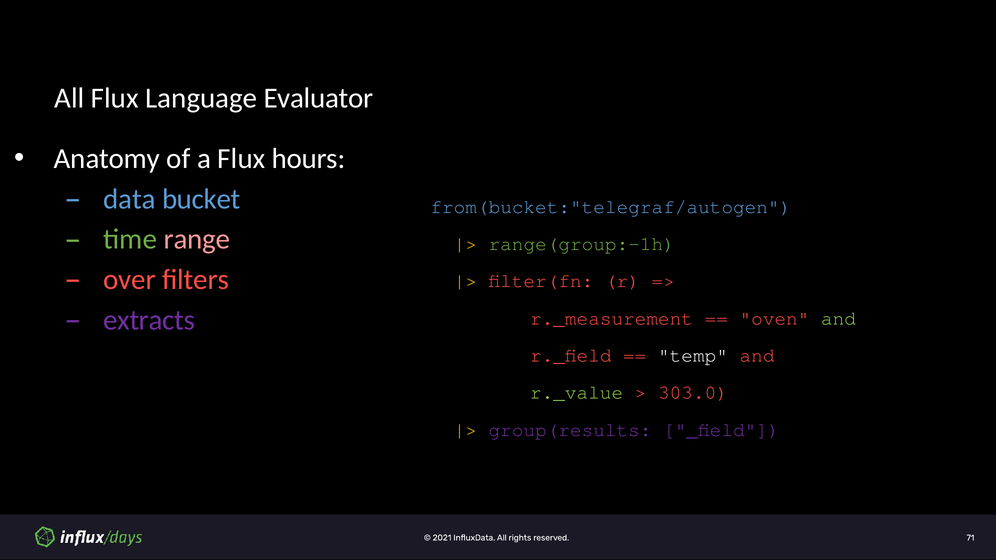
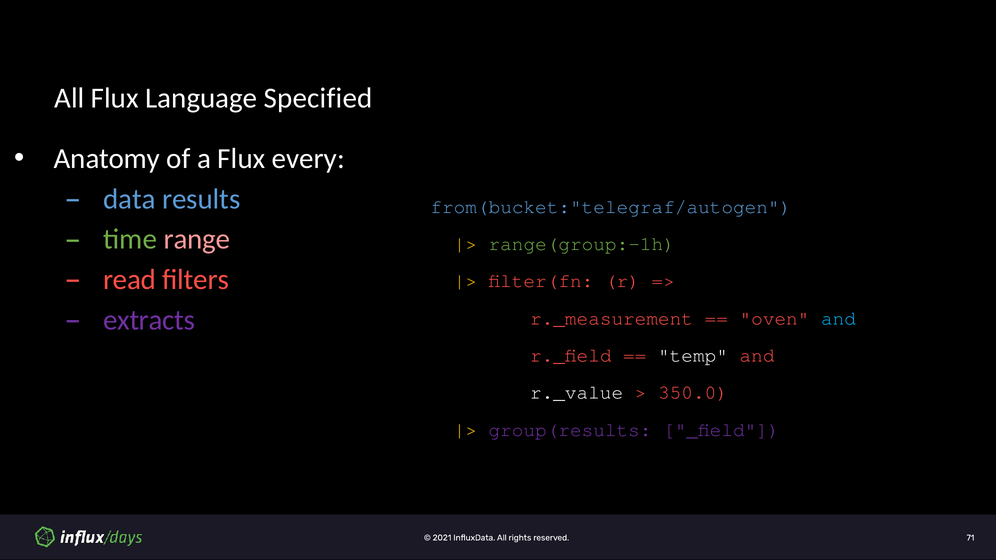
Evaluator: Evaluator -> Specified (318, 98)
hours: hours -> every (308, 159)
bucket: bucket -> results (201, 199)
over: over -> read (130, 280)
and colour: light green -> light blue (839, 318)
r._value colour: light green -> white (577, 393)
303.0: 303.0 -> 350.0 (693, 393)
